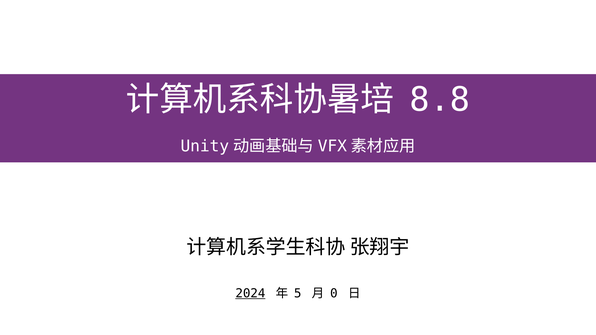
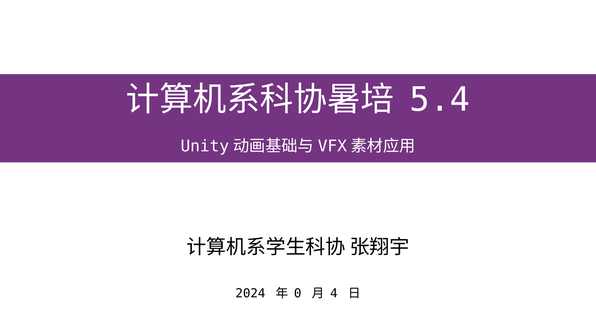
8.8: 8.8 -> 5.4 (440, 100)
2024 underline: present -> none (250, 294)
5: 5 -> 0 (298, 294)
0: 0 -> 4 (334, 294)
